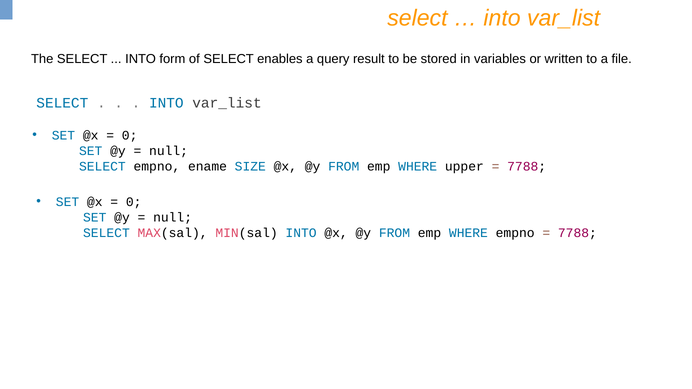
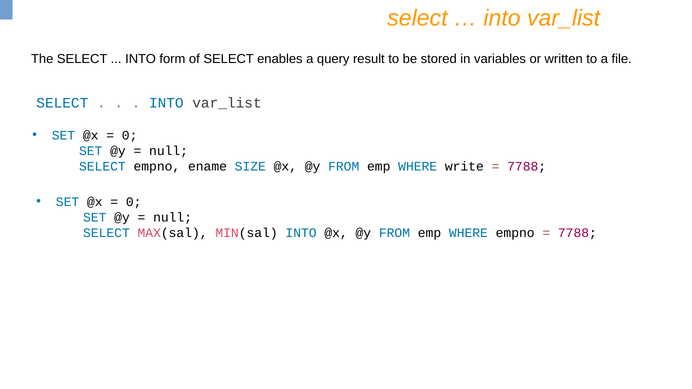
upper: upper -> write (464, 167)
